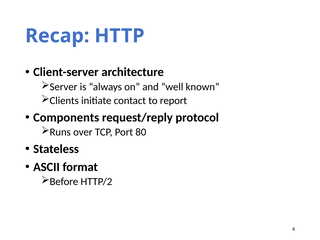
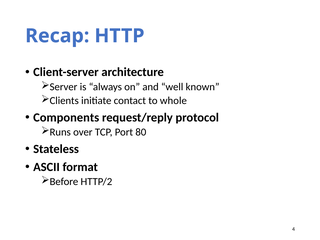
report: report -> whole (173, 101)
